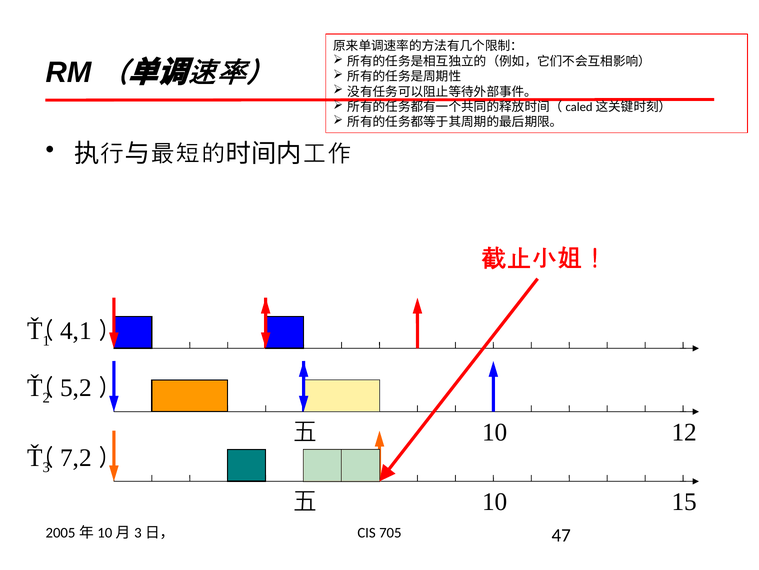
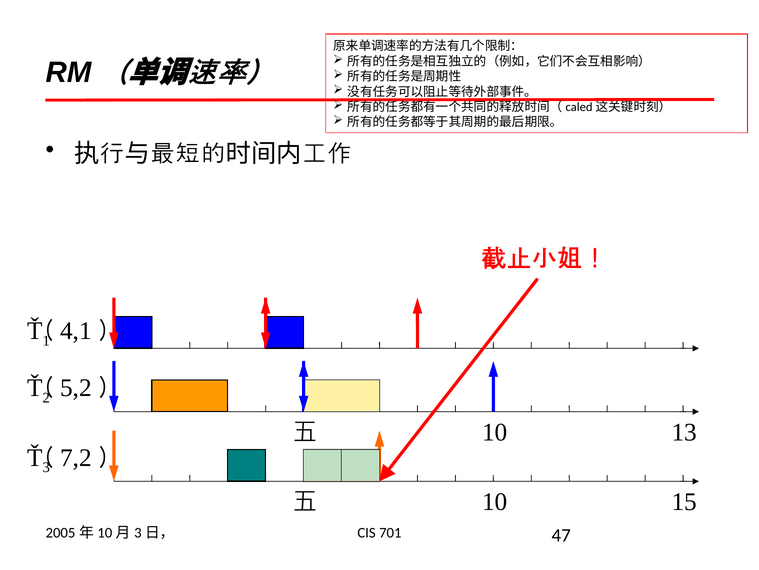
12: 12 -> 13 (684, 432)
705: 705 -> 701 (390, 532)
